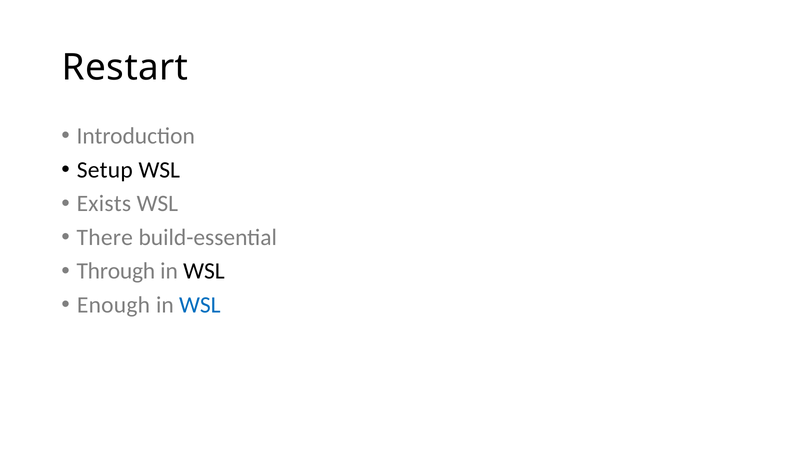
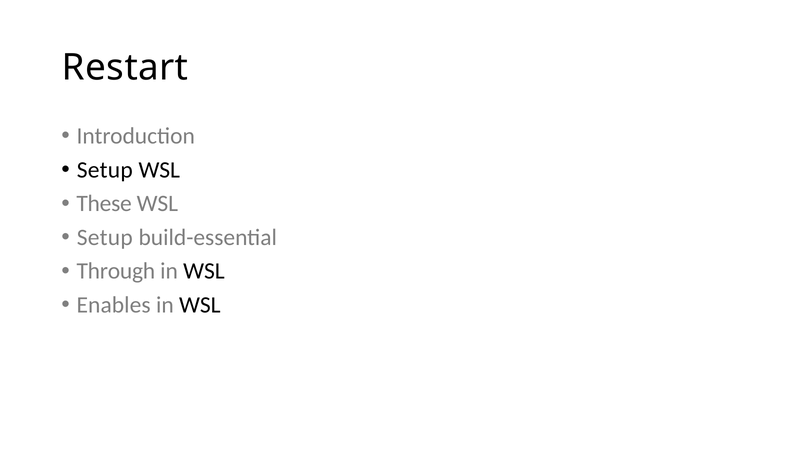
Exists: Exists -> These (104, 204)
There: There -> Setup (105, 238)
Enough: Enough -> Enables (114, 305)
WSL colour: blue -> black (200, 305)
